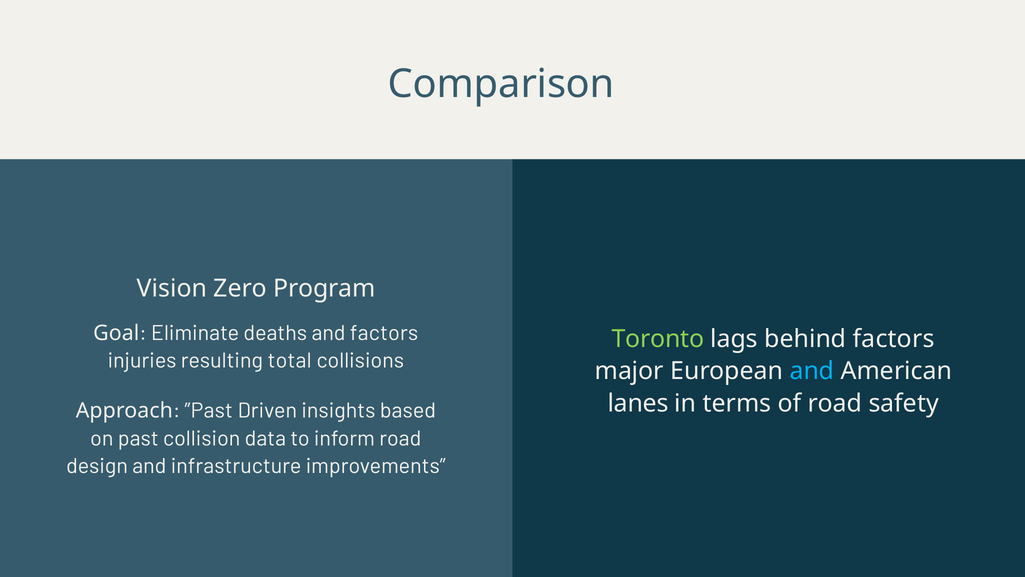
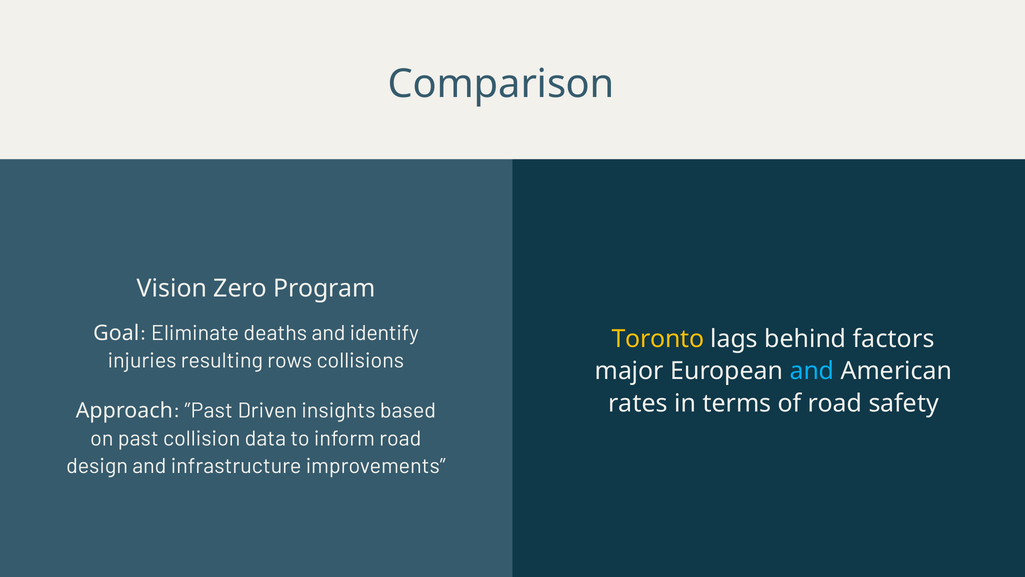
and factors: factors -> identify (384, 333)
Toronto colour: light green -> yellow (658, 339)
total: total -> rows (290, 361)
lanes: lanes -> rates (638, 403)
